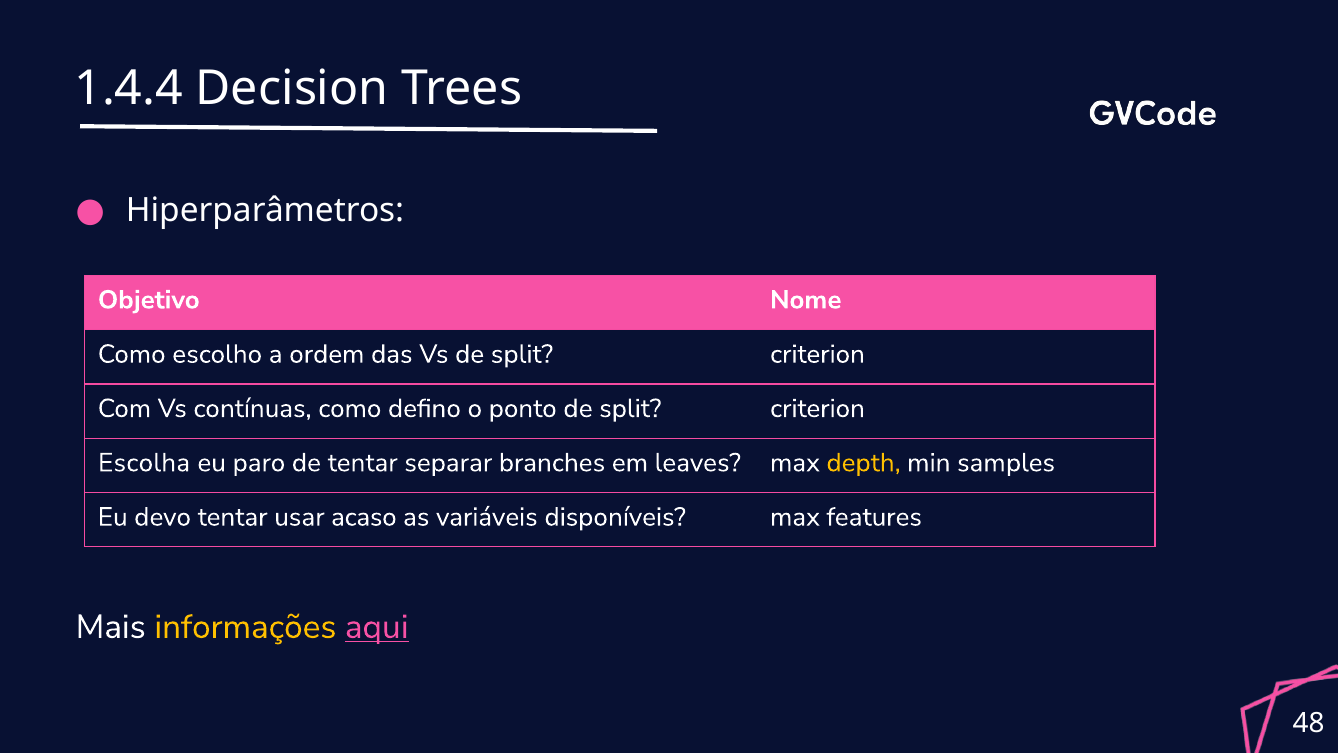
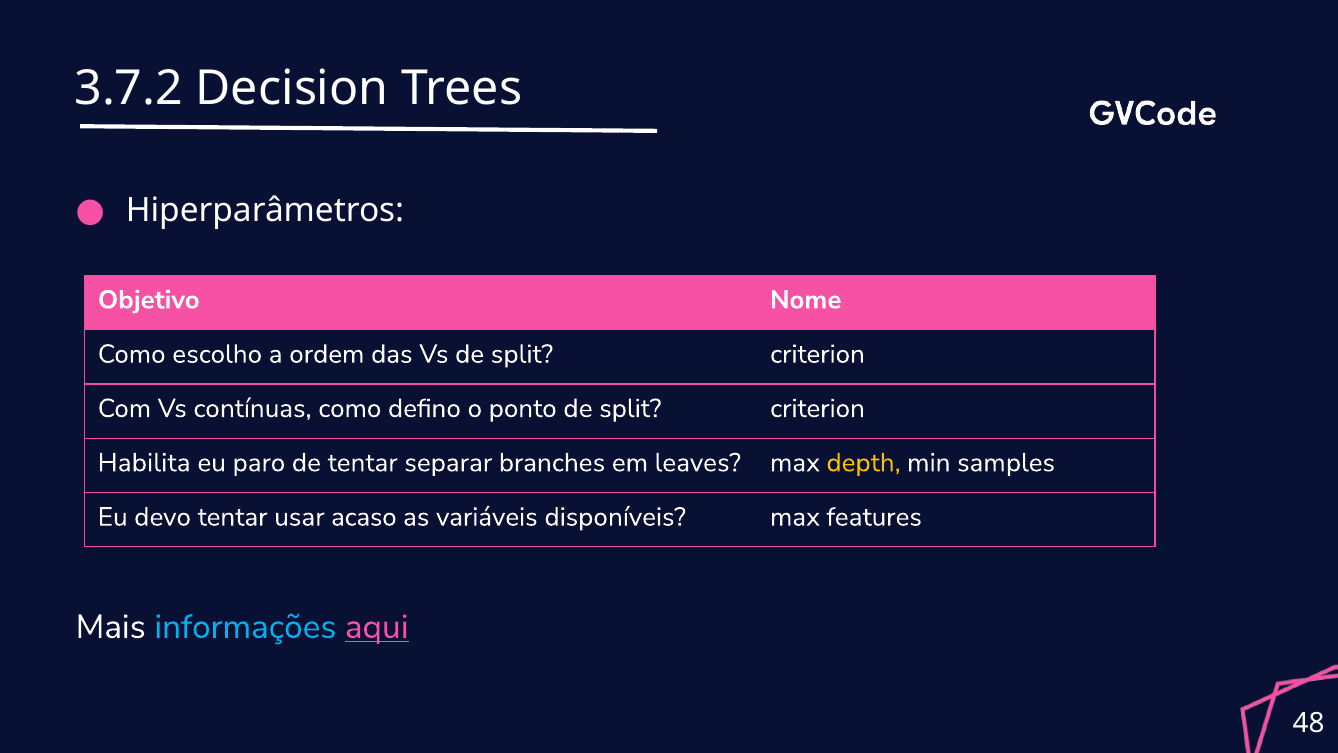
1.4.4: 1.4.4 -> 3.7.2 (129, 88)
Escolha: Escolha -> Habilita (144, 463)
informações colour: yellow -> light blue (245, 627)
